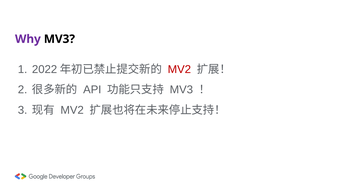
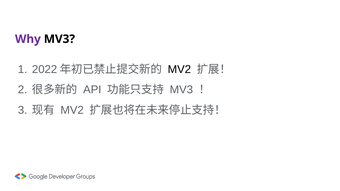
MV2 colour: red -> black (179, 69)
